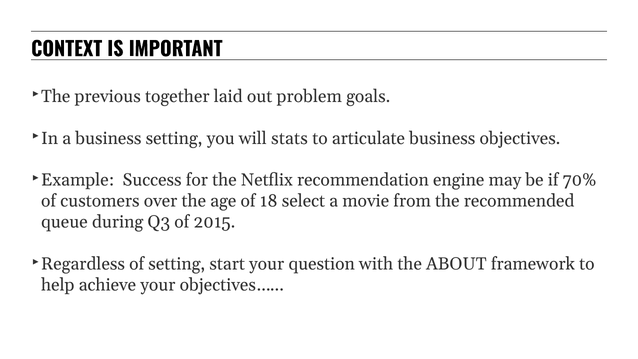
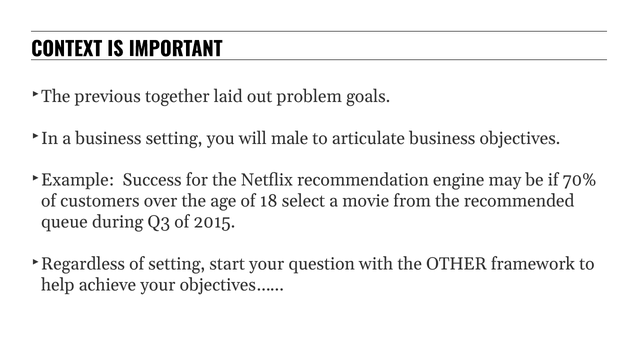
stats: stats -> male (290, 138)
ABOUT: ABOUT -> OTHER (456, 264)
